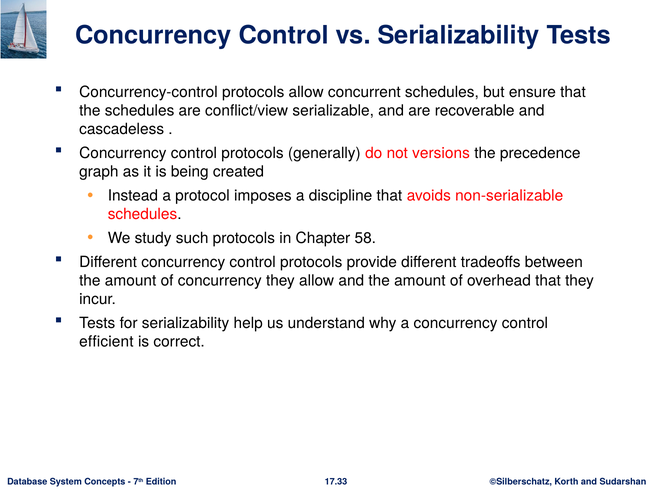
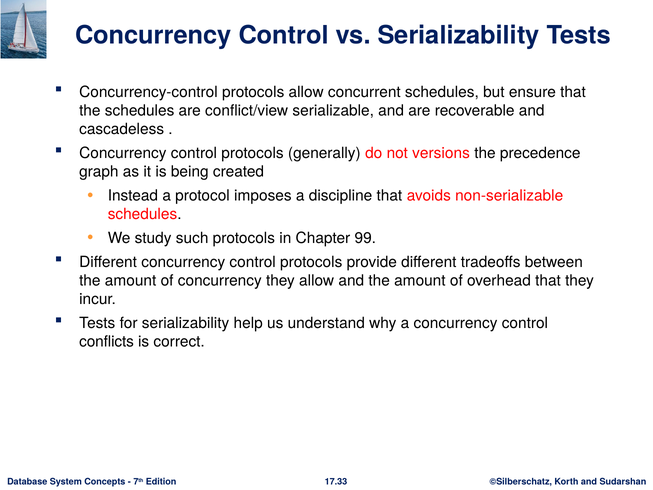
58: 58 -> 99 (365, 238)
efficient: efficient -> conflicts (107, 341)
